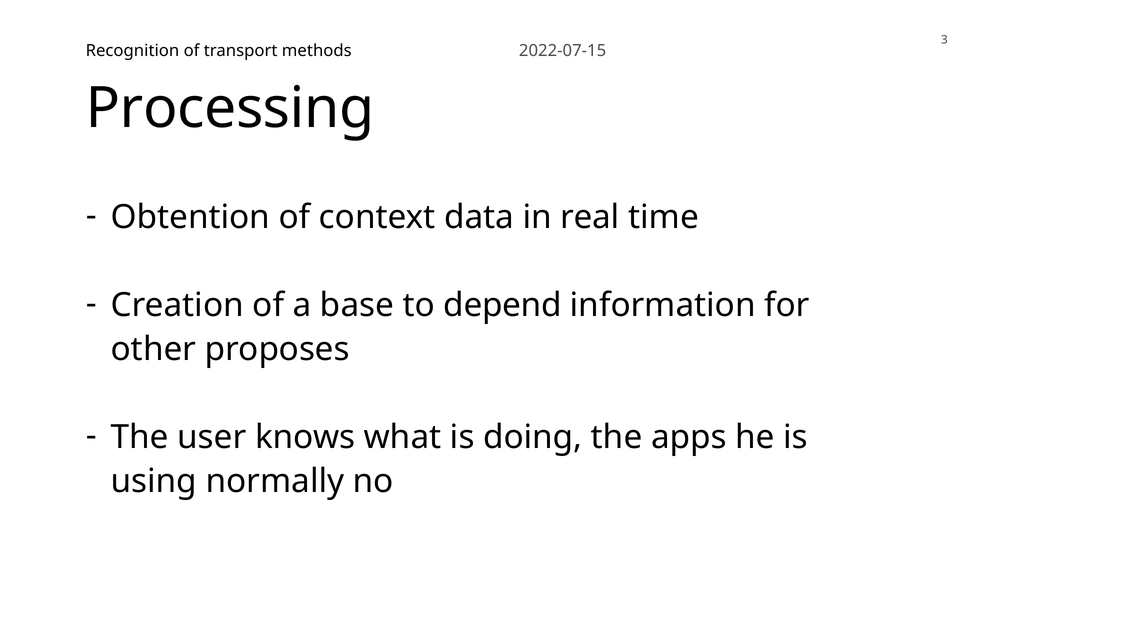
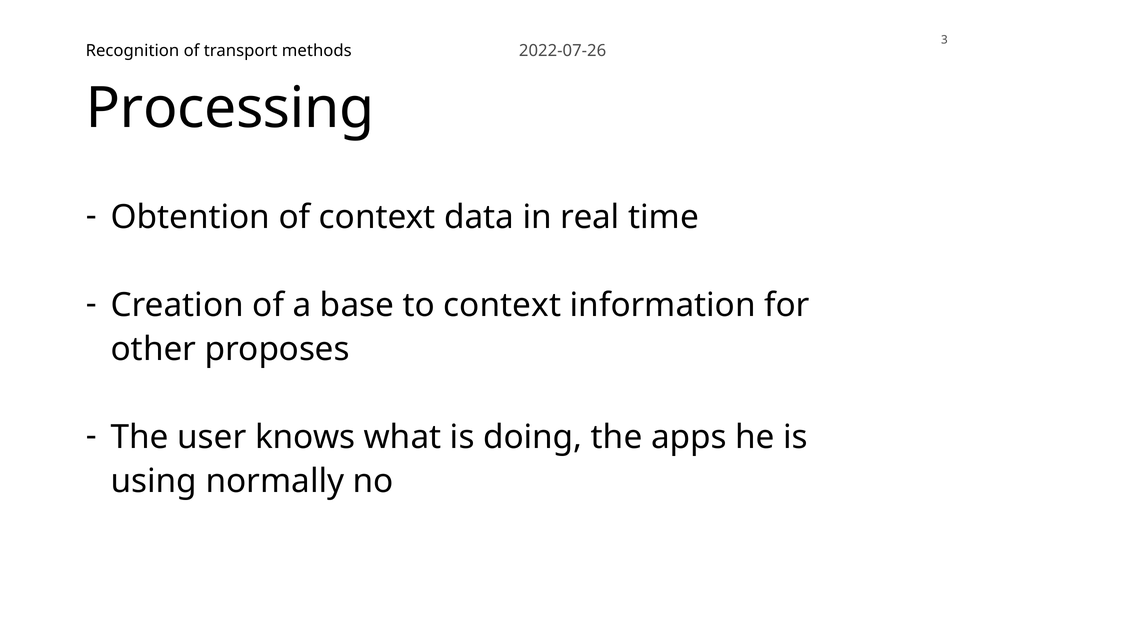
2022-07-15: 2022-07-15 -> 2022-07-26 (563, 51)
to depend: depend -> context (502, 305)
